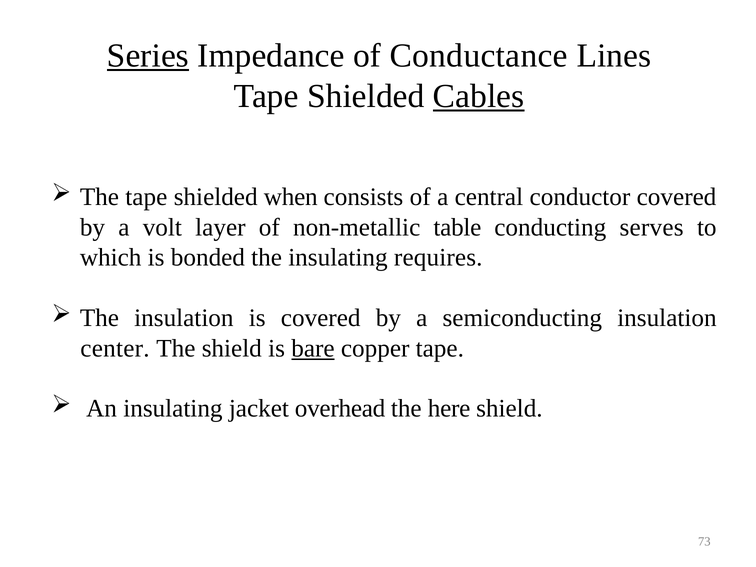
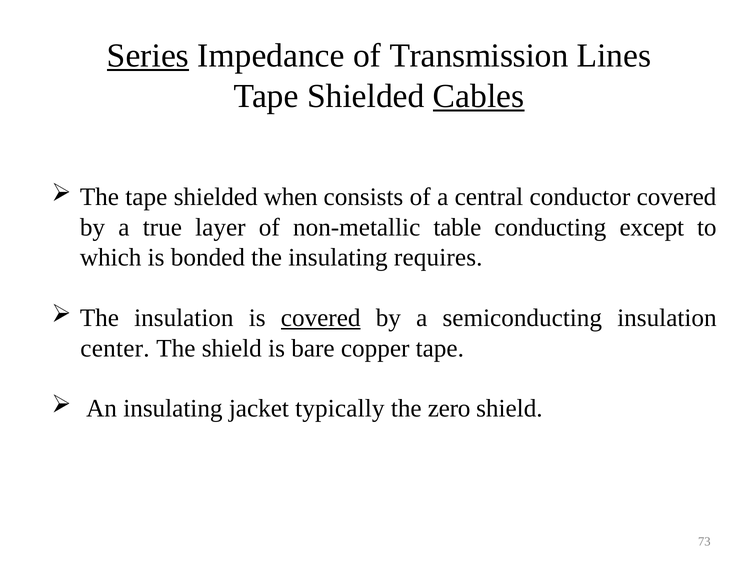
Conductance: Conductance -> Transmission (479, 56)
volt: volt -> true (162, 227)
serves: serves -> except (652, 227)
covered underline: none -> present (321, 318)
bare underline: present -> none (313, 348)
overhead: overhead -> typically (340, 409)
here: here -> zero (449, 409)
